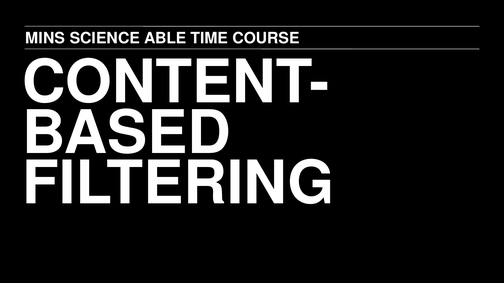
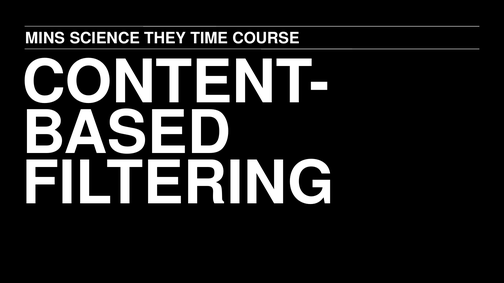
ABLE: ABLE -> THEY (165, 38)
